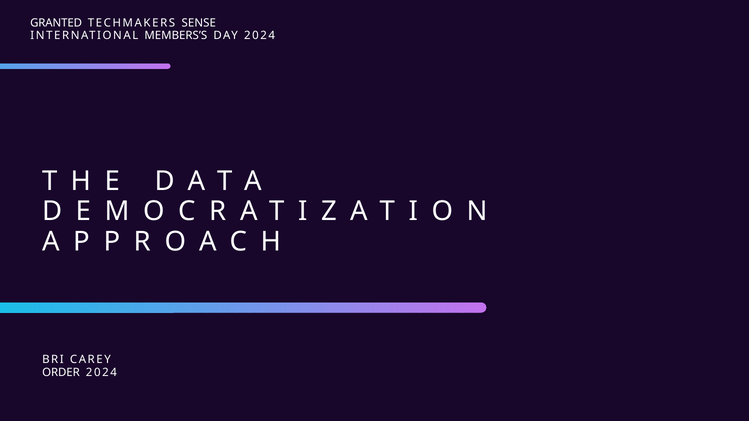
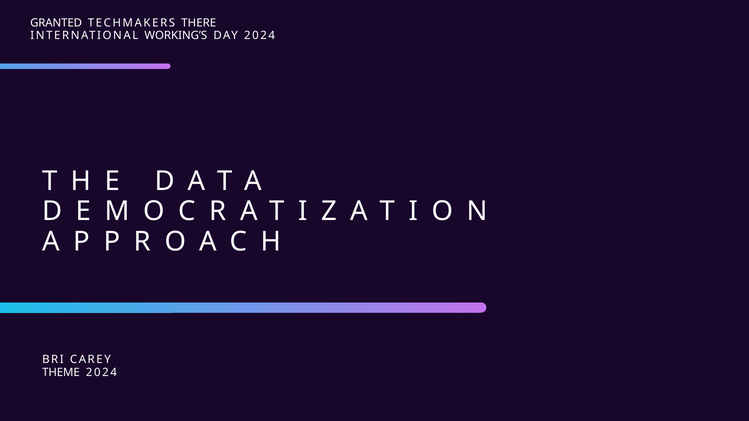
SENSE: SENSE -> THERE (199, 23)
MEMBERS’S: MEMBERS’S -> WORKING’S (176, 35)
ORDER: ORDER -> THEME (61, 373)
